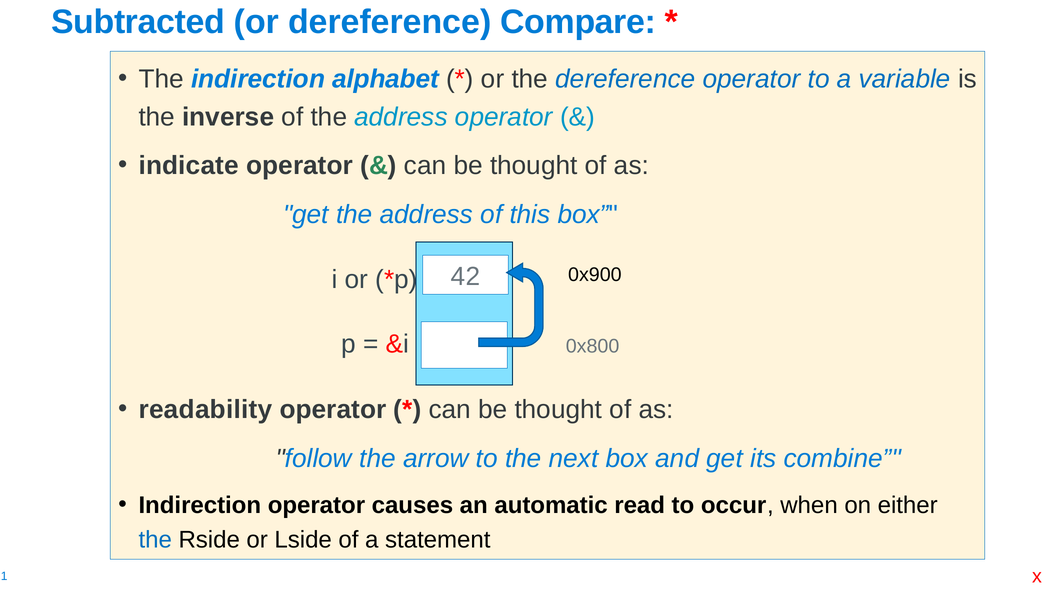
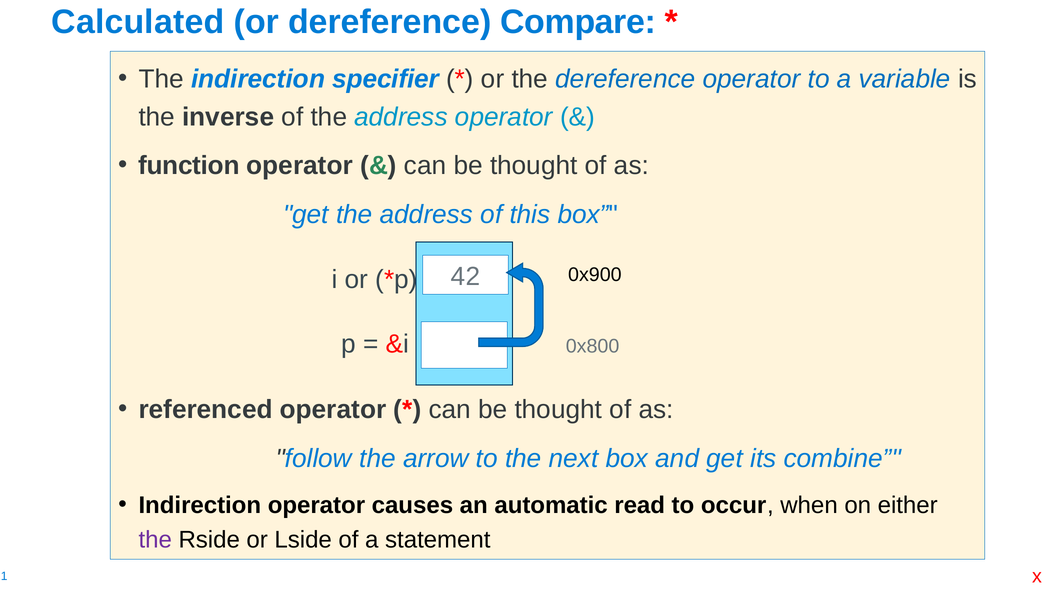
Subtracted: Subtracted -> Calculated (138, 22)
alphabet: alphabet -> specifier (386, 79)
indicate: indicate -> function (189, 166)
readability: readability -> referenced (206, 409)
the colour: blue -> purple (155, 539)
